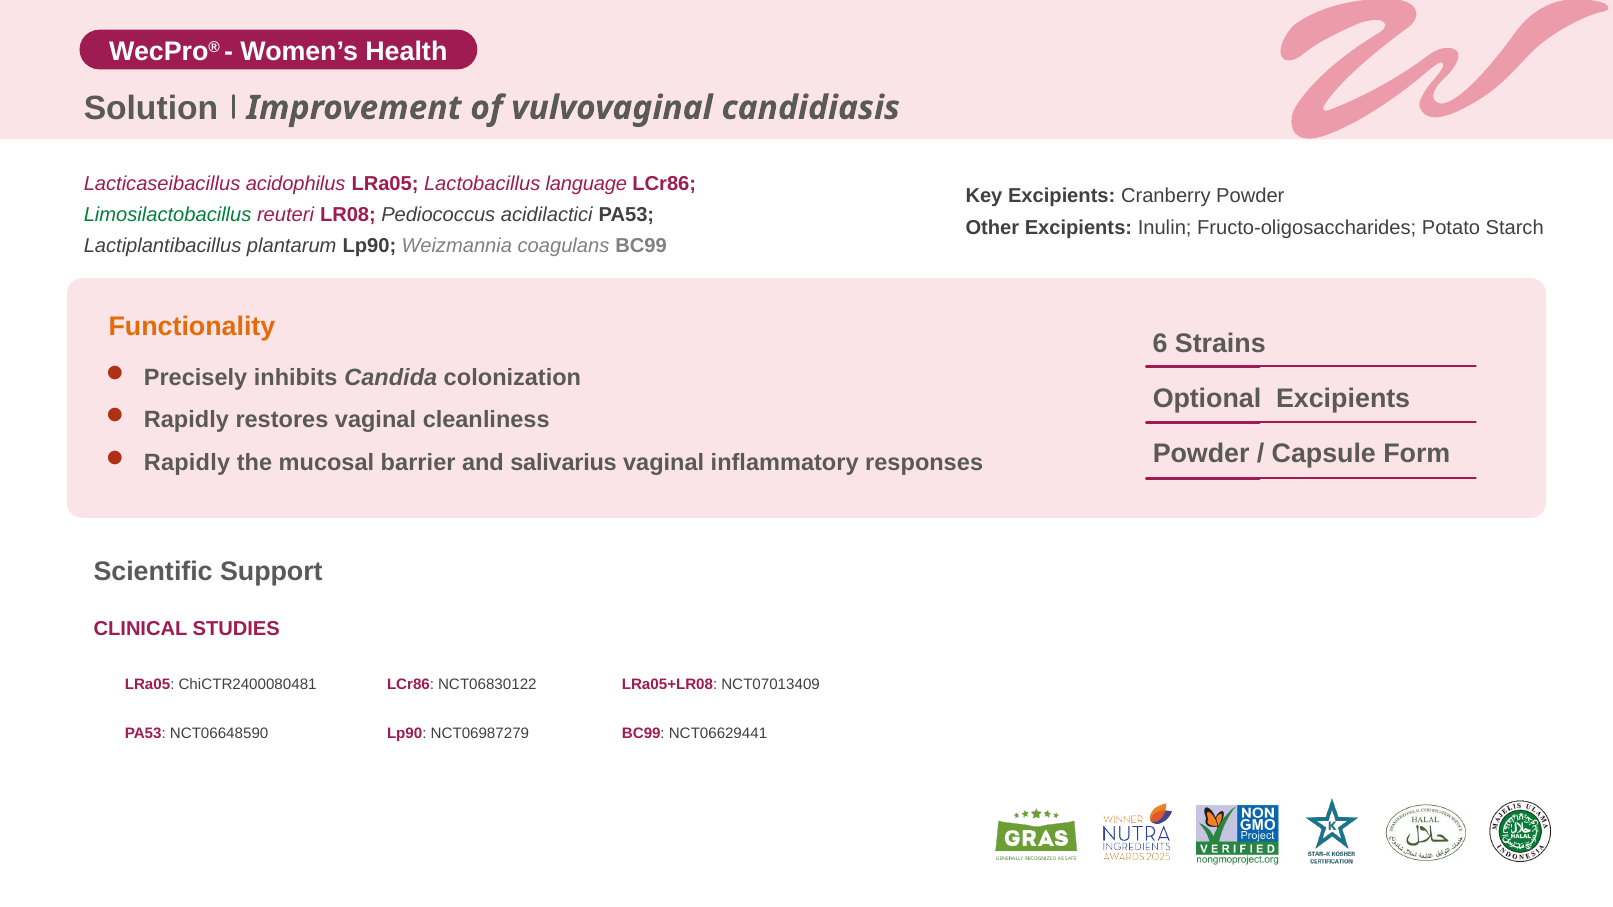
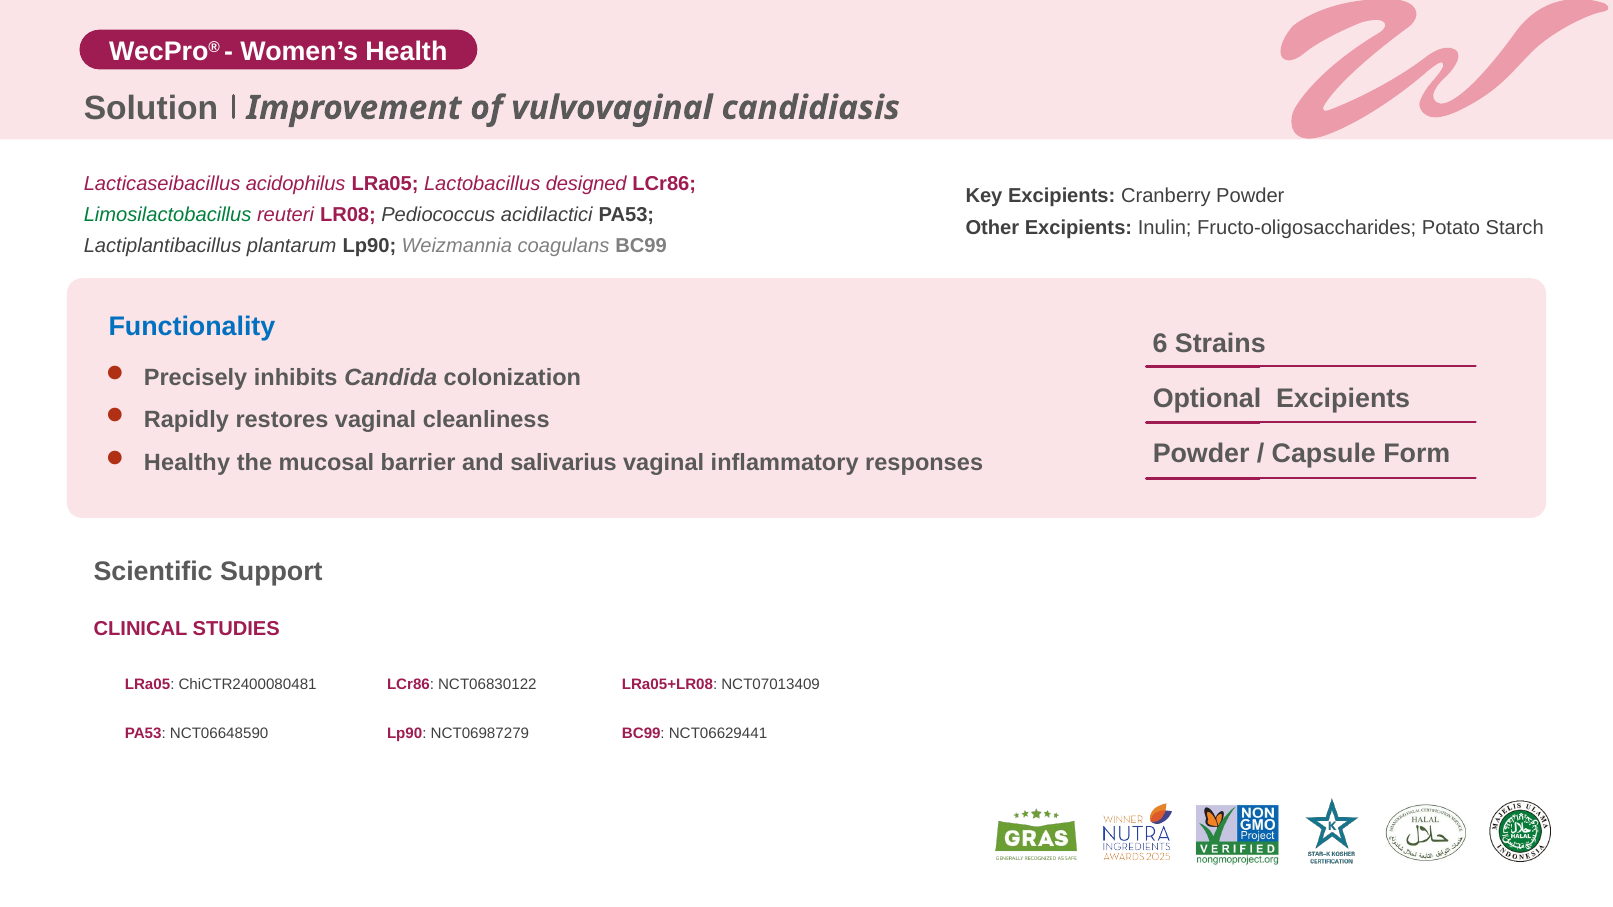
language: language -> designed (586, 183)
Functionality colour: orange -> blue (192, 327)
Rapidly: Rapidly -> Healthy (187, 463)
